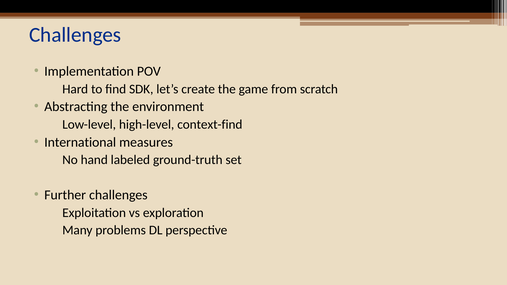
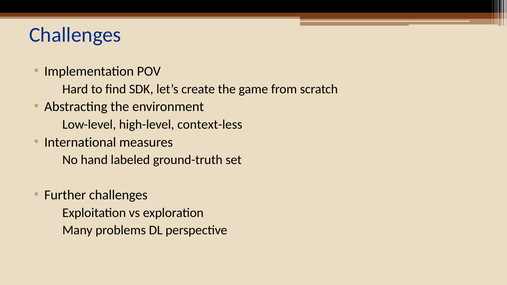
context-find: context-find -> context-less (210, 125)
